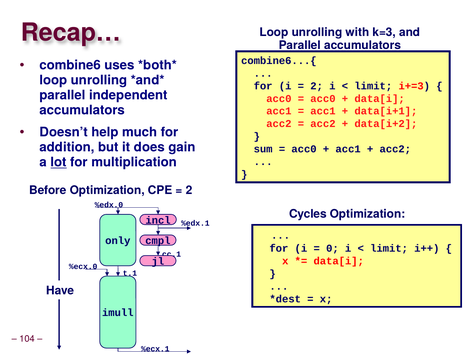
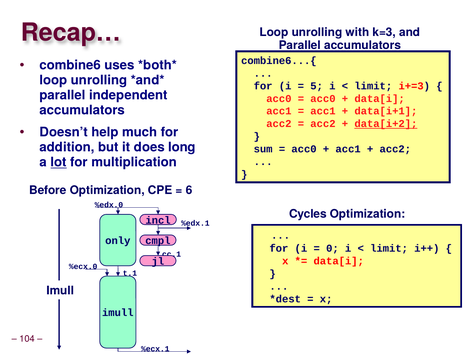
2: 2 -> 5 (317, 86)
data[i+2 underline: none -> present (386, 124)
gain: gain -> long (182, 147)
2: 2 -> 6 (189, 190)
Have: Have -> Imull (60, 290)
